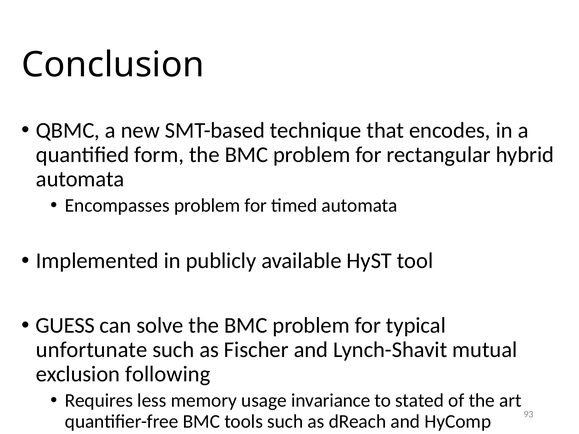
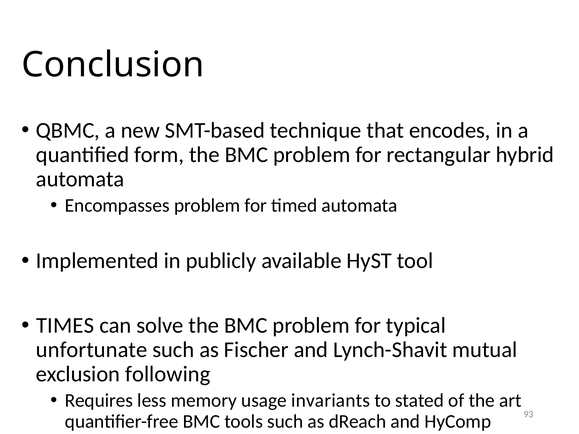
GUESS: GUESS -> TIMES (65, 326)
invariance: invariance -> invariants (331, 401)
